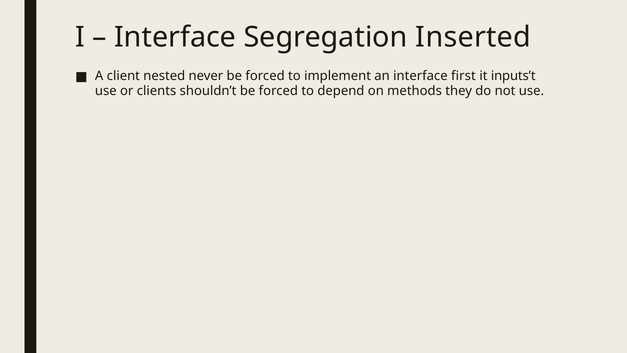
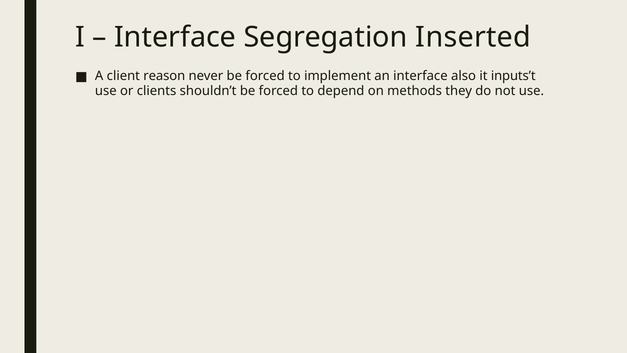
nested: nested -> reason (164, 76)
first: first -> also (464, 76)
